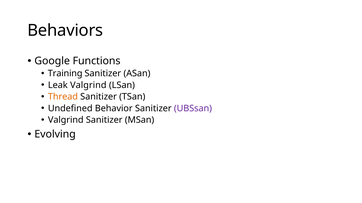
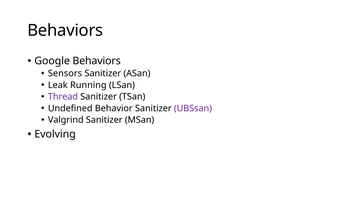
Google Functions: Functions -> Behaviors (97, 61)
Training: Training -> Sensors (65, 74)
Leak Valgrind: Valgrind -> Running (88, 85)
Thread colour: orange -> purple (63, 97)
